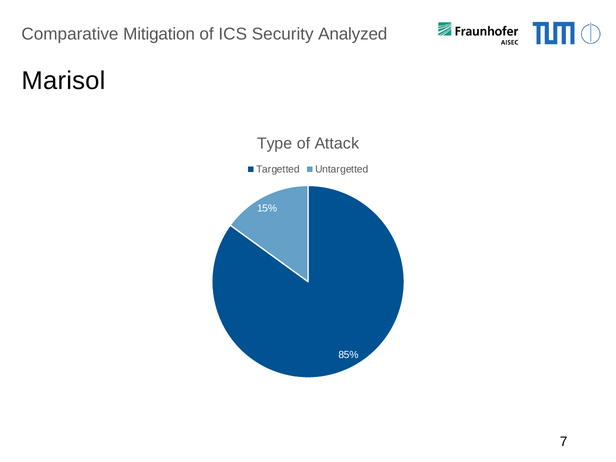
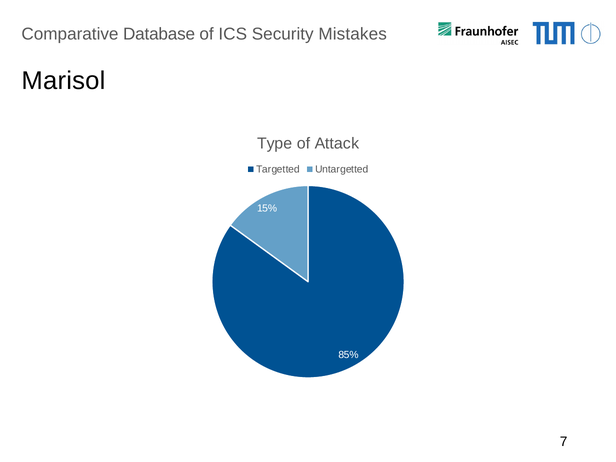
Mitigation: Mitigation -> Database (159, 34)
Analyzed: Analyzed -> Mistakes (353, 34)
